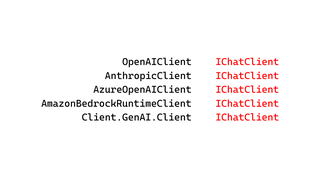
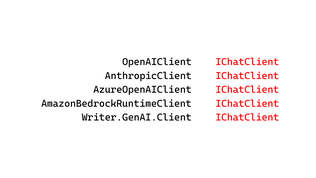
Client.GenAI.Client: Client.GenAI.Client -> Writer.GenAI.Client (137, 117)
